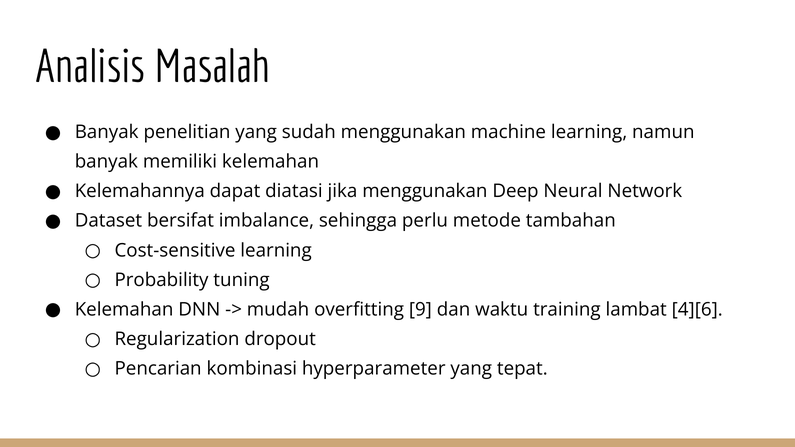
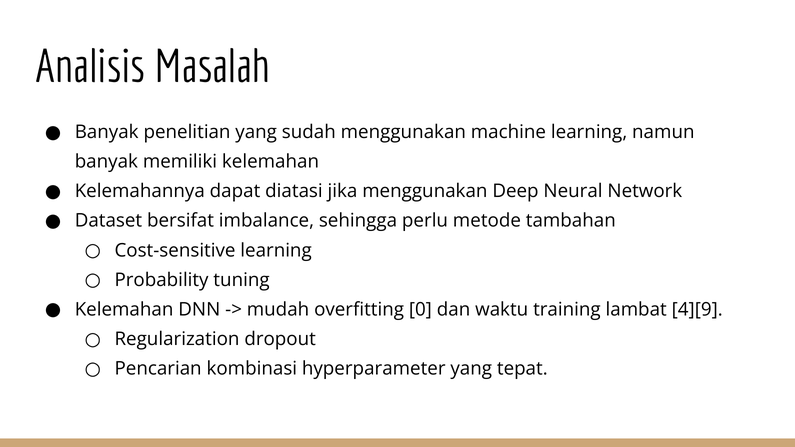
9: 9 -> 0 (420, 310)
4][6: 4][6 -> 4][9 (697, 310)
